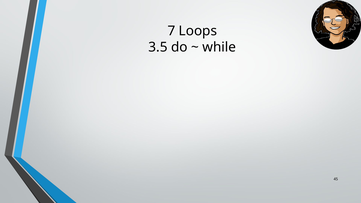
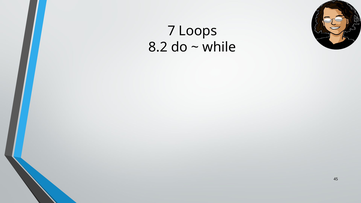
3.5: 3.5 -> 8.2 (158, 47)
